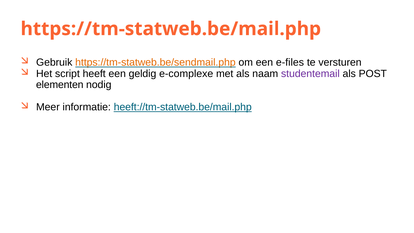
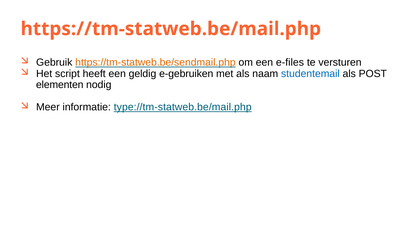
e-complexe: e-complexe -> e-gebruiken (186, 74)
studentemail colour: purple -> blue (310, 74)
heeft://tm-statweb.be/mail.php: heeft://tm-statweb.be/mail.php -> type://tm-statweb.be/mail.php (183, 107)
